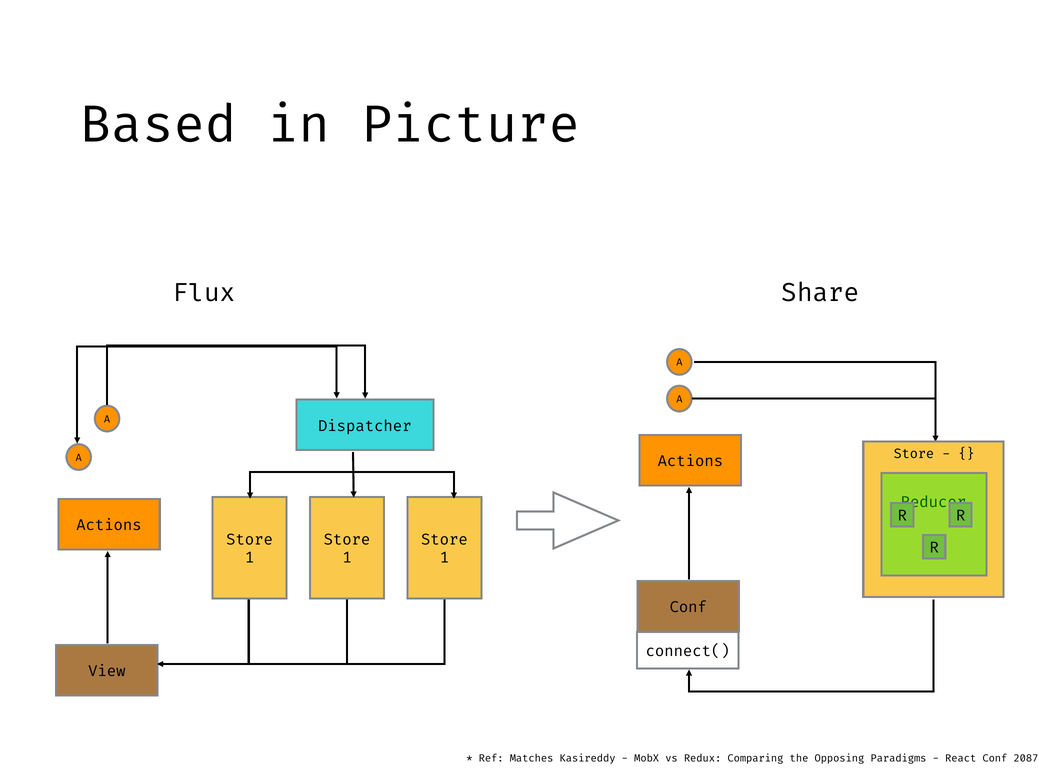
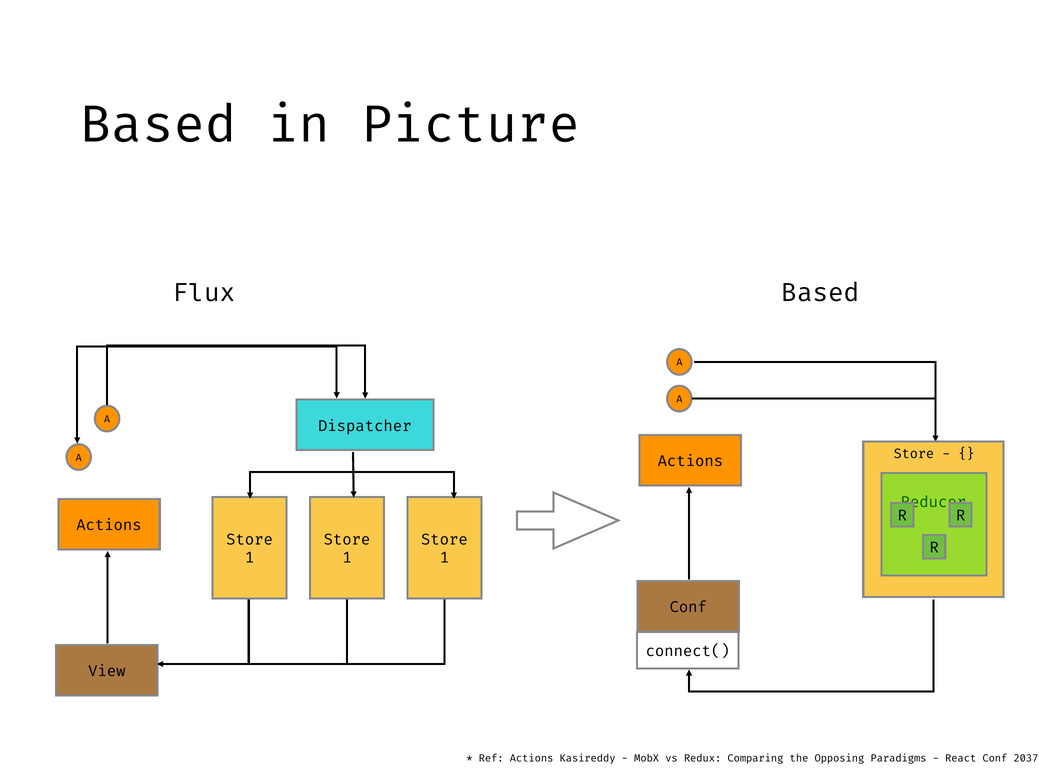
Share: Share -> Based (820, 293)
Ref Matches: Matches -> Actions (532, 759)
2087: 2087 -> 2037 (1026, 759)
